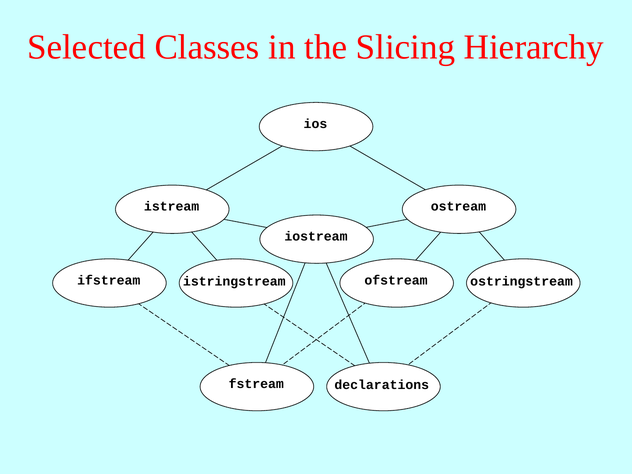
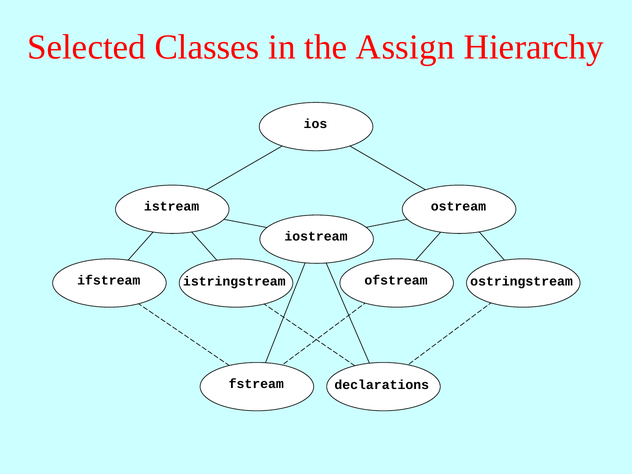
Slicing: Slicing -> Assign (405, 47)
